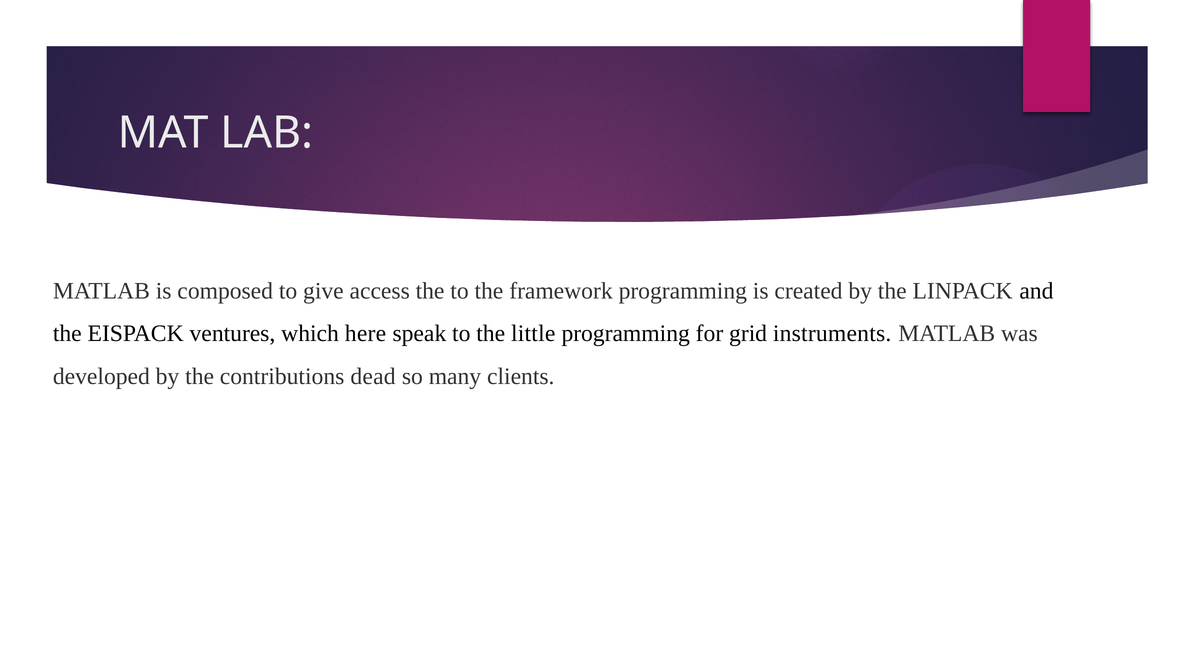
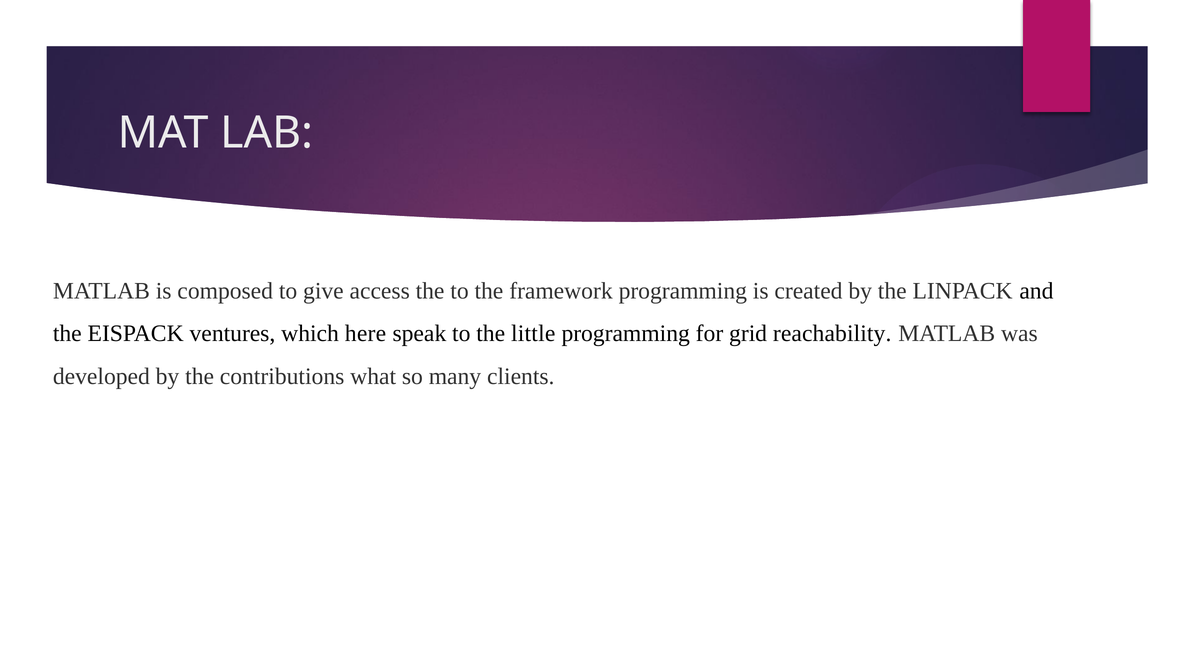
instruments: instruments -> reachability (832, 334)
dead: dead -> what (373, 376)
